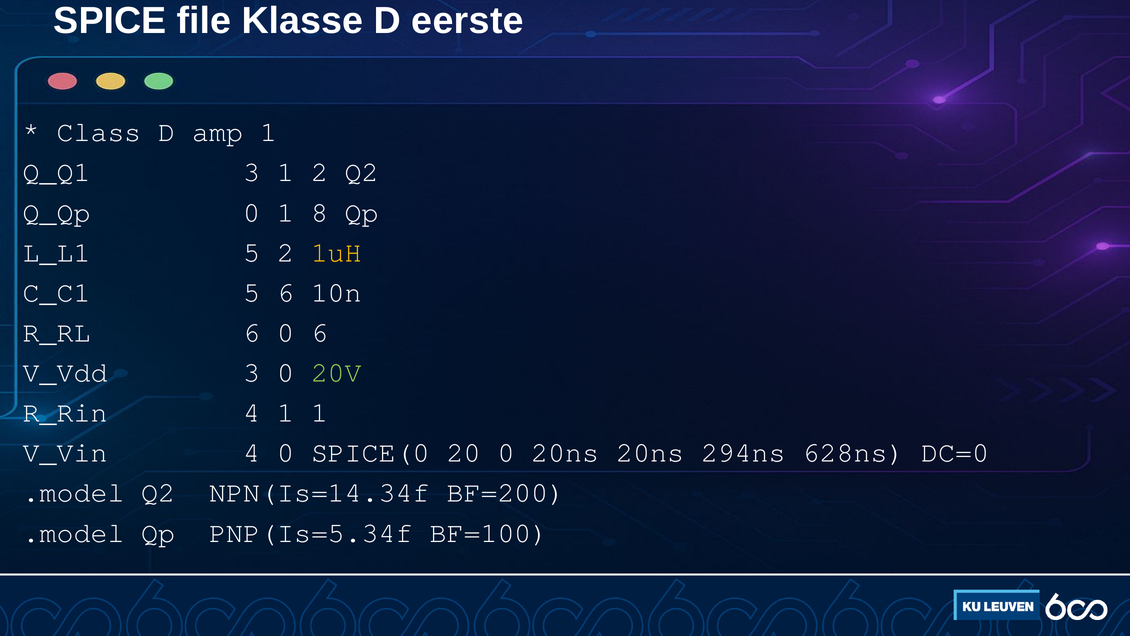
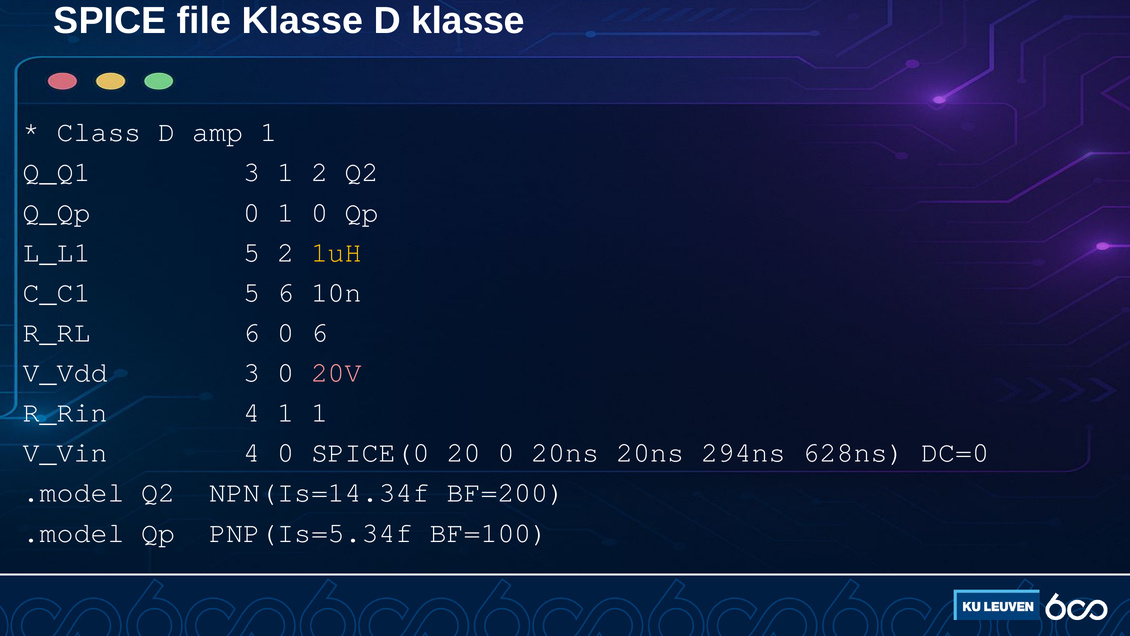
D eerste: eerste -> klasse (468, 21)
1 8: 8 -> 0 (319, 212)
20V colour: light green -> pink (336, 372)
